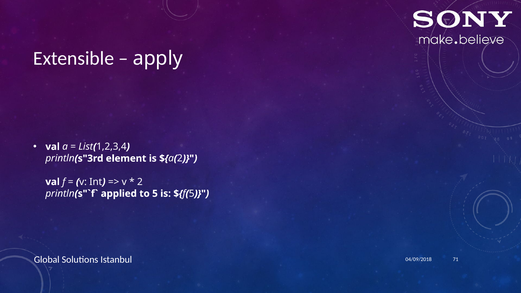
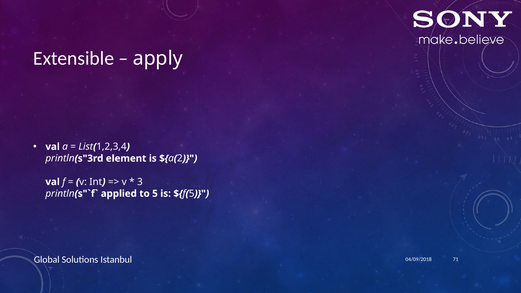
2: 2 -> 3 (140, 182)
